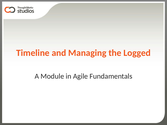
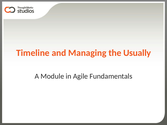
Logged: Logged -> Usually (137, 53)
